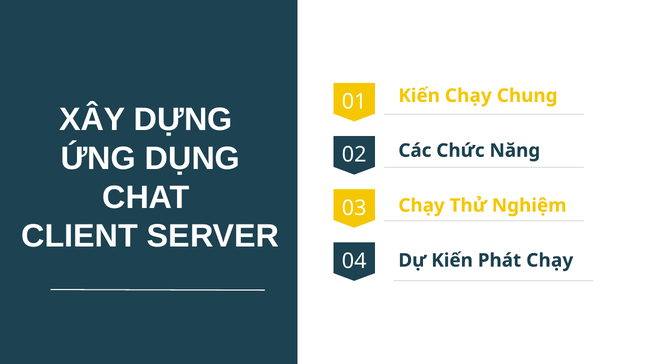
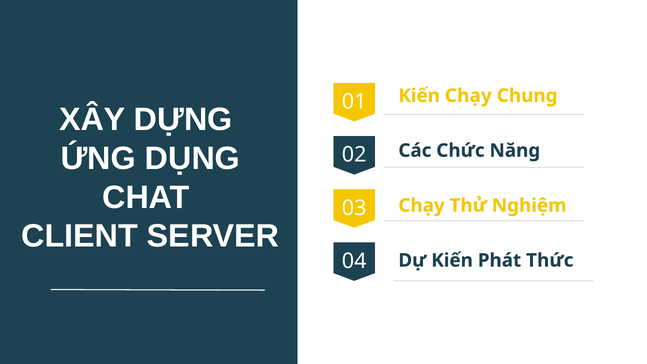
Phát Chạy: Chạy -> Thức (550, 260)
